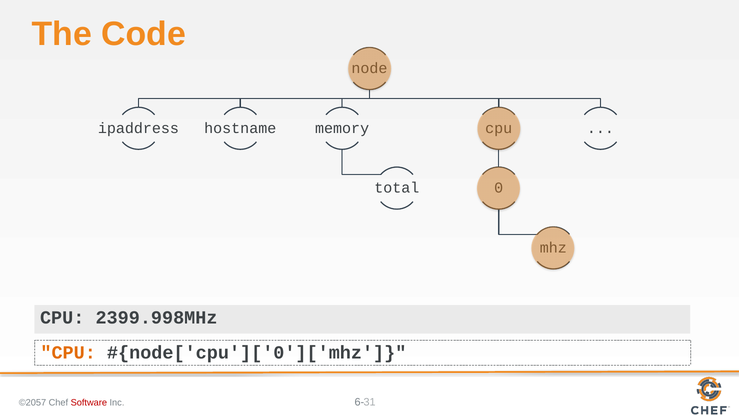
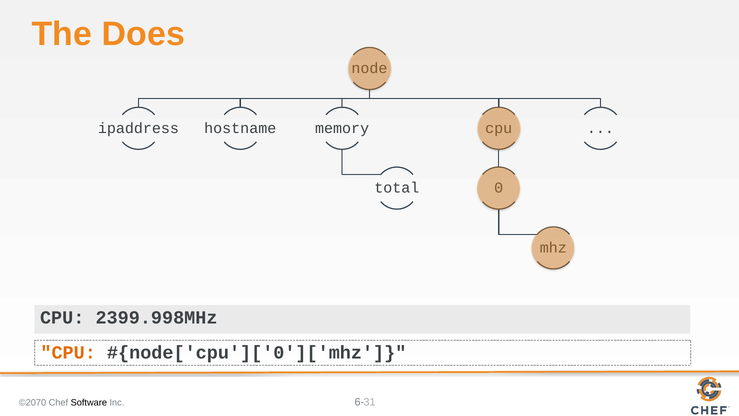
Code: Code -> Does (143, 34)
©2057: ©2057 -> ©2070 (33, 402)
Software colour: red -> black (89, 402)
